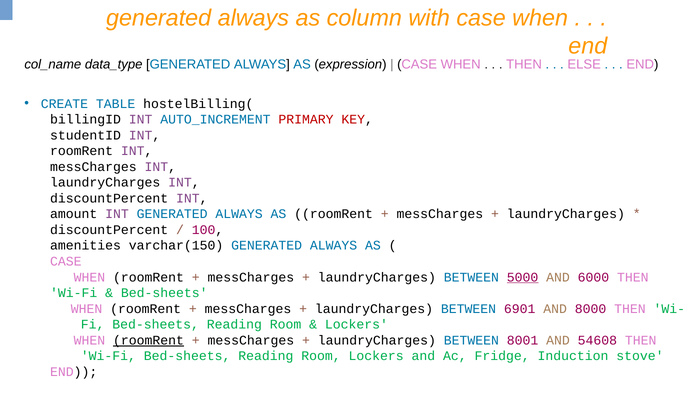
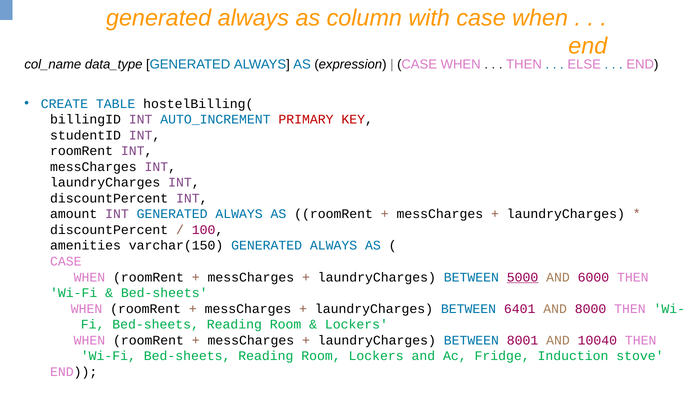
6901: 6901 -> 6401 (520, 308)
roomRent underline: present -> none (149, 340)
54608: 54608 -> 10040 (597, 340)
